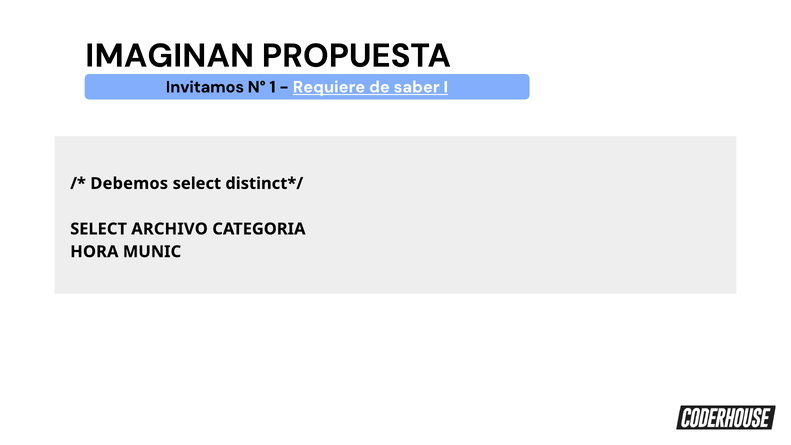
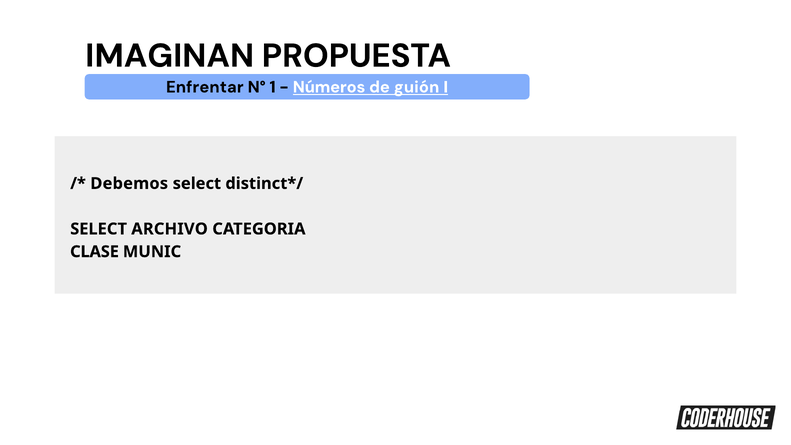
Invitamos: Invitamos -> Enfrentar (205, 87)
Requiere: Requiere -> Números (329, 87)
saber: saber -> guión (417, 87)
HORA: HORA -> CLASE (94, 252)
